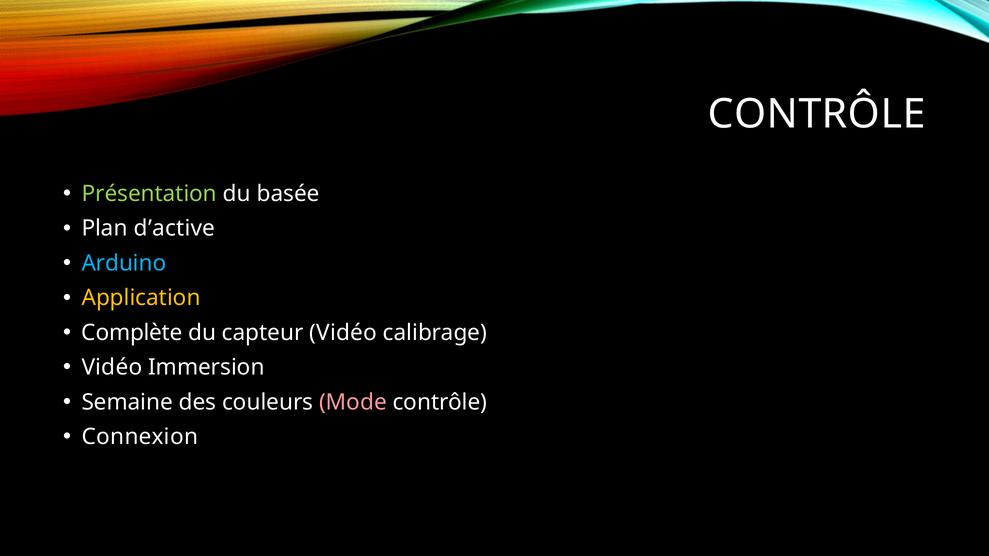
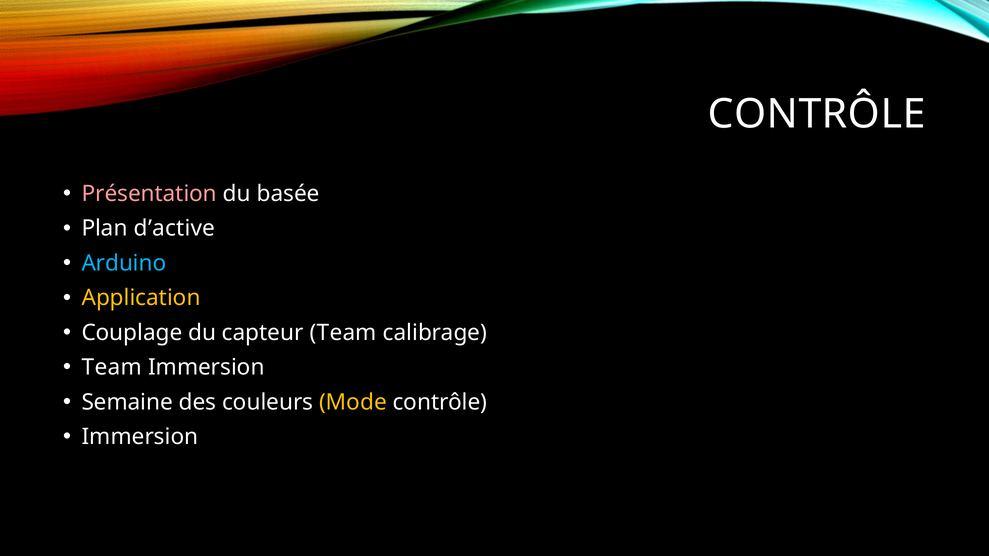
Présentation colour: light green -> pink (149, 194)
Complète: Complète -> Couplage (132, 333)
capteur Vidéo: Vidéo -> Team (343, 333)
Vidéo: Vidéo -> Team (112, 368)
Mode colour: pink -> yellow (353, 402)
Connexion: Connexion -> Immersion (140, 437)
